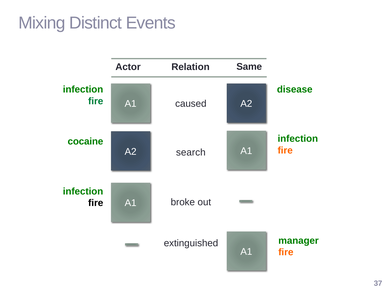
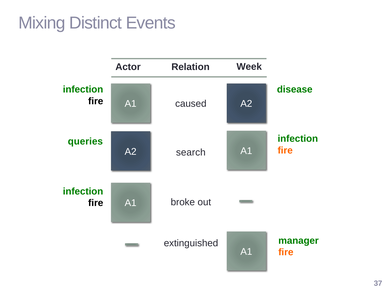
Same: Same -> Week (249, 67)
fire colour: green -> black (96, 101)
cocaine: cocaine -> queries (85, 141)
